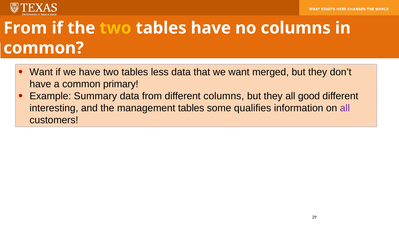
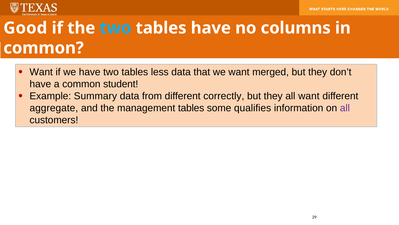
From: From -> Good (25, 28)
two colour: yellow -> light blue (115, 28)
primary: primary -> student (121, 84)
different columns: columns -> correctly (224, 96)
all good: good -> want (309, 96)
interesting: interesting -> aggregate (54, 108)
